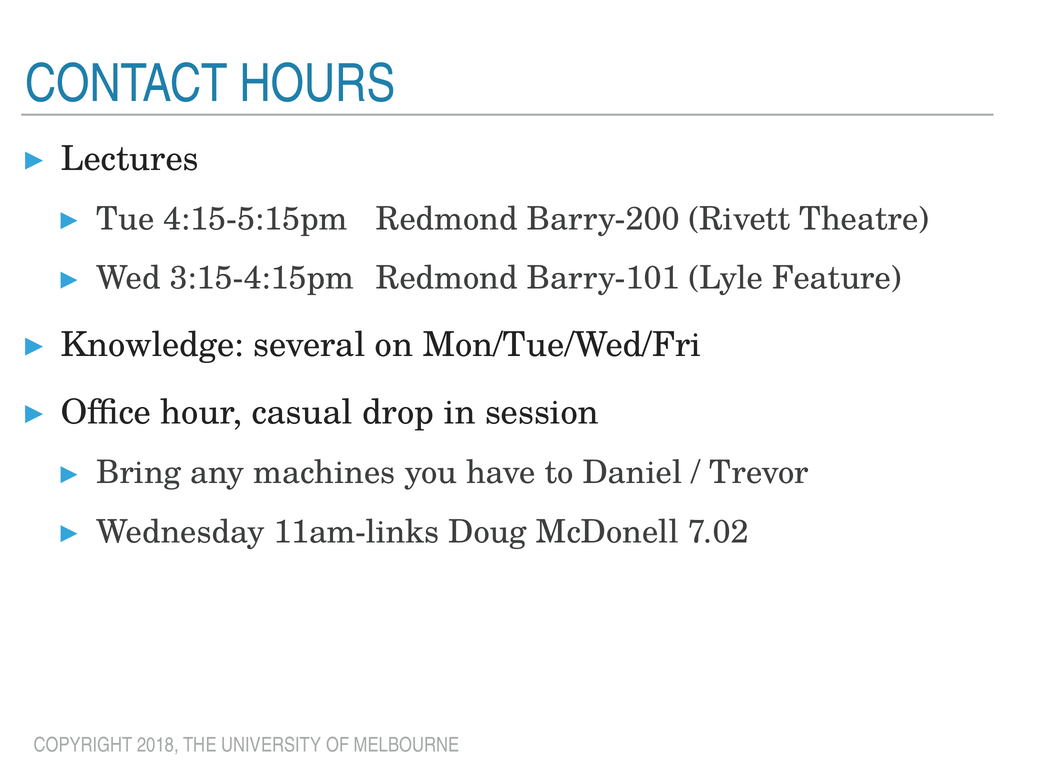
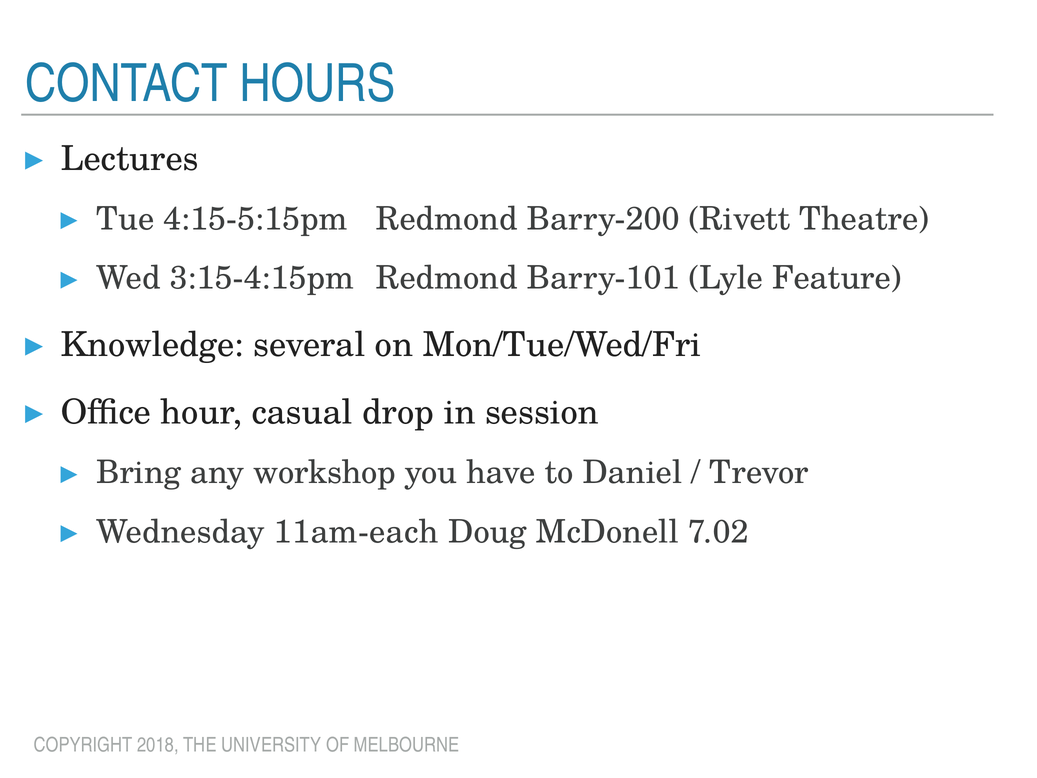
machines: machines -> workshop (324, 473)
11am-links: 11am-links -> 11am-each (356, 532)
